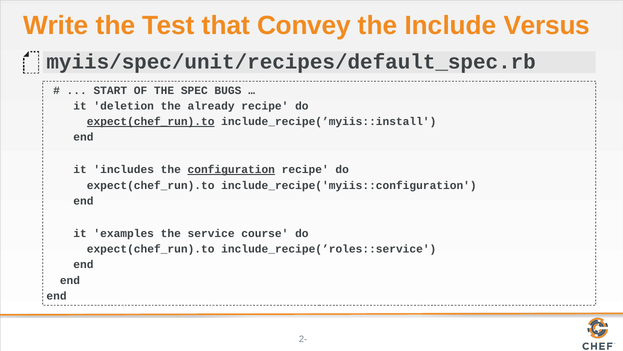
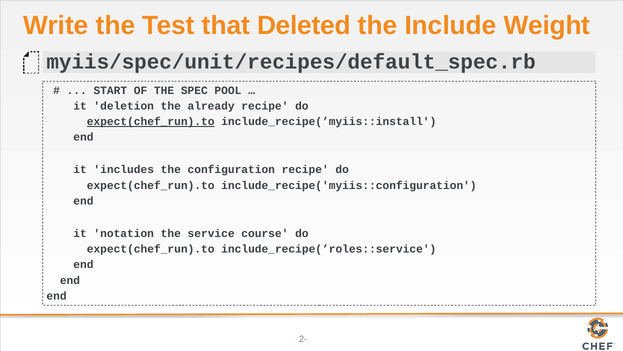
Convey: Convey -> Deleted (304, 26)
Versus: Versus -> Weight (547, 26)
BUGS: BUGS -> POOL (228, 90)
configuration underline: present -> none (231, 169)
examples: examples -> notation (124, 233)
